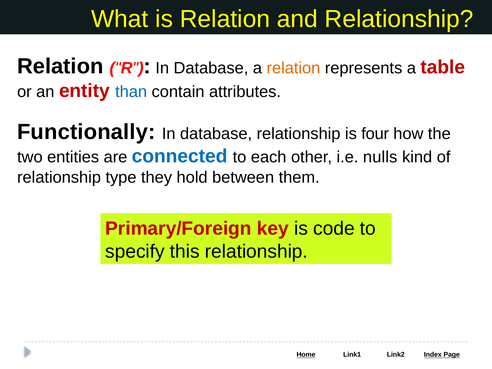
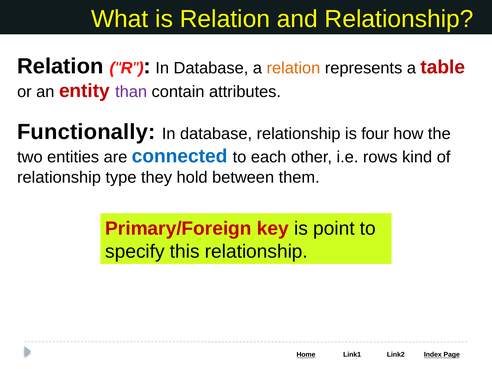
than colour: blue -> purple (131, 92)
nulls: nulls -> rows (380, 157)
code: code -> point (334, 228)
